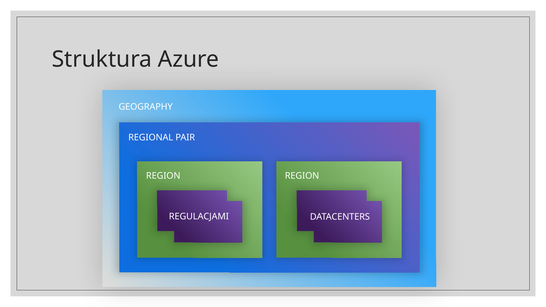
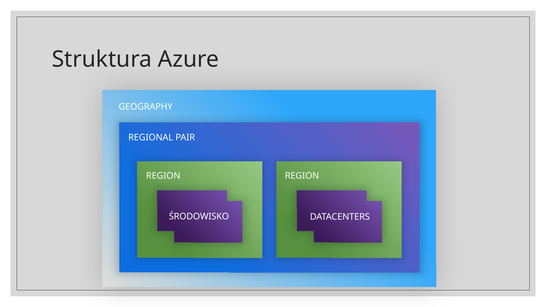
REGULACJAMI: REGULACJAMI -> ŚRODOWISKO (199, 216)
